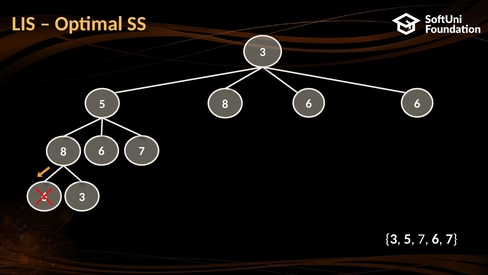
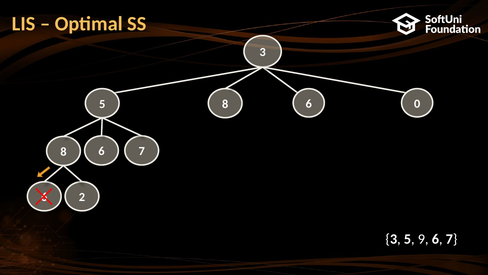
8 6: 6 -> 0 (417, 103)
3: 3 -> 2 (82, 197)
5 7: 7 -> 9 (423, 239)
